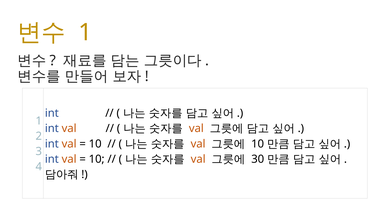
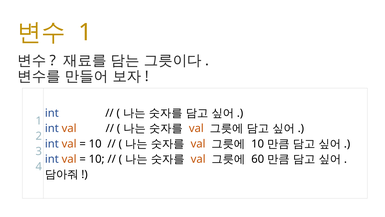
30: 30 -> 60 (258, 159)
